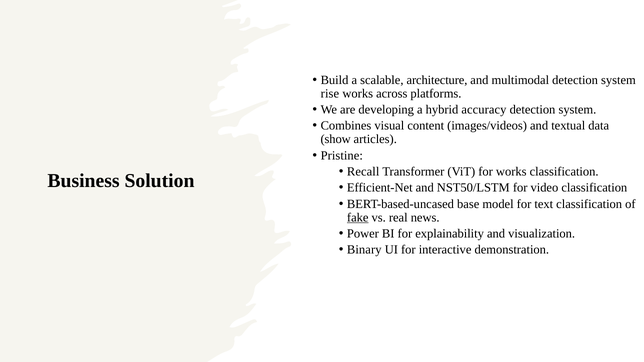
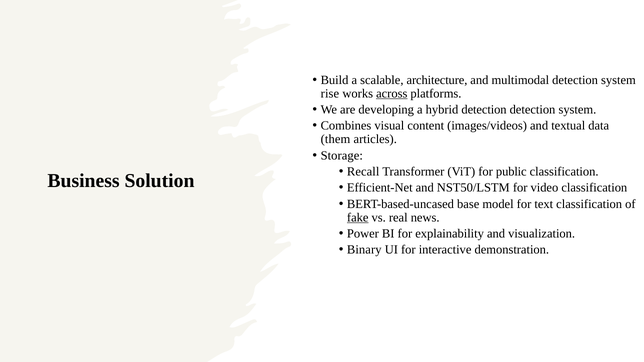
across underline: none -> present (392, 93)
hybrid accuracy: accuracy -> detection (484, 110)
show: show -> them (336, 139)
Pristine: Pristine -> Storage (342, 156)
for works: works -> public (511, 172)
